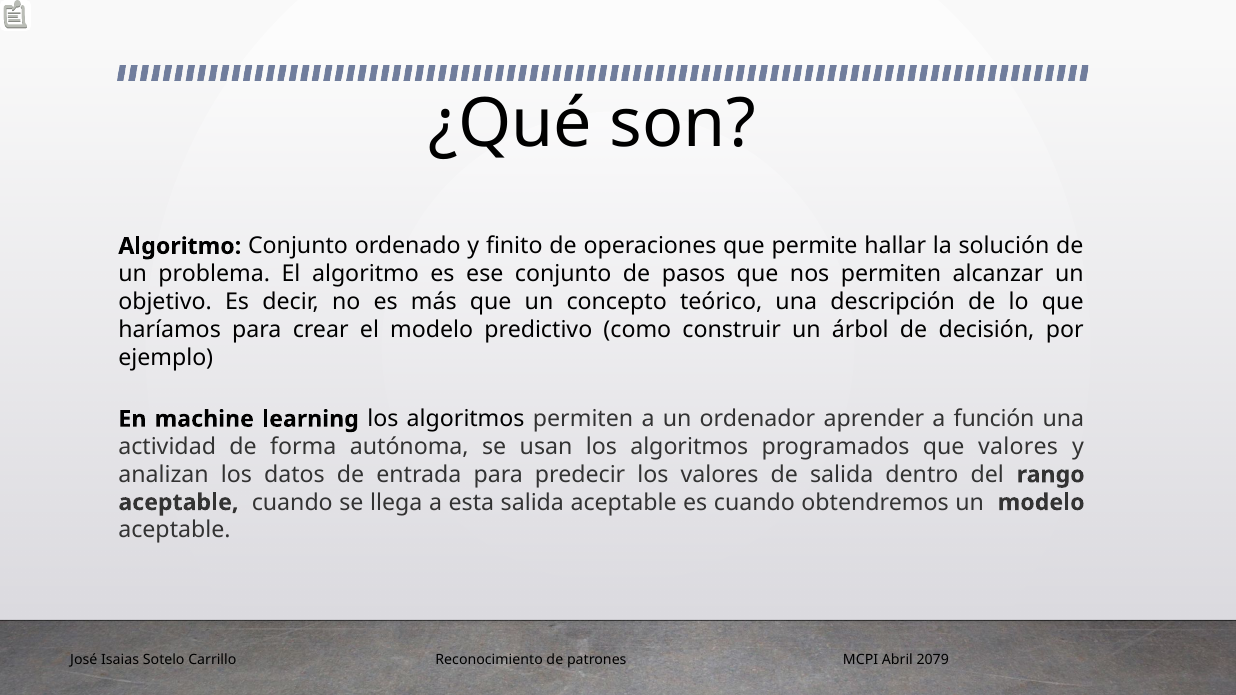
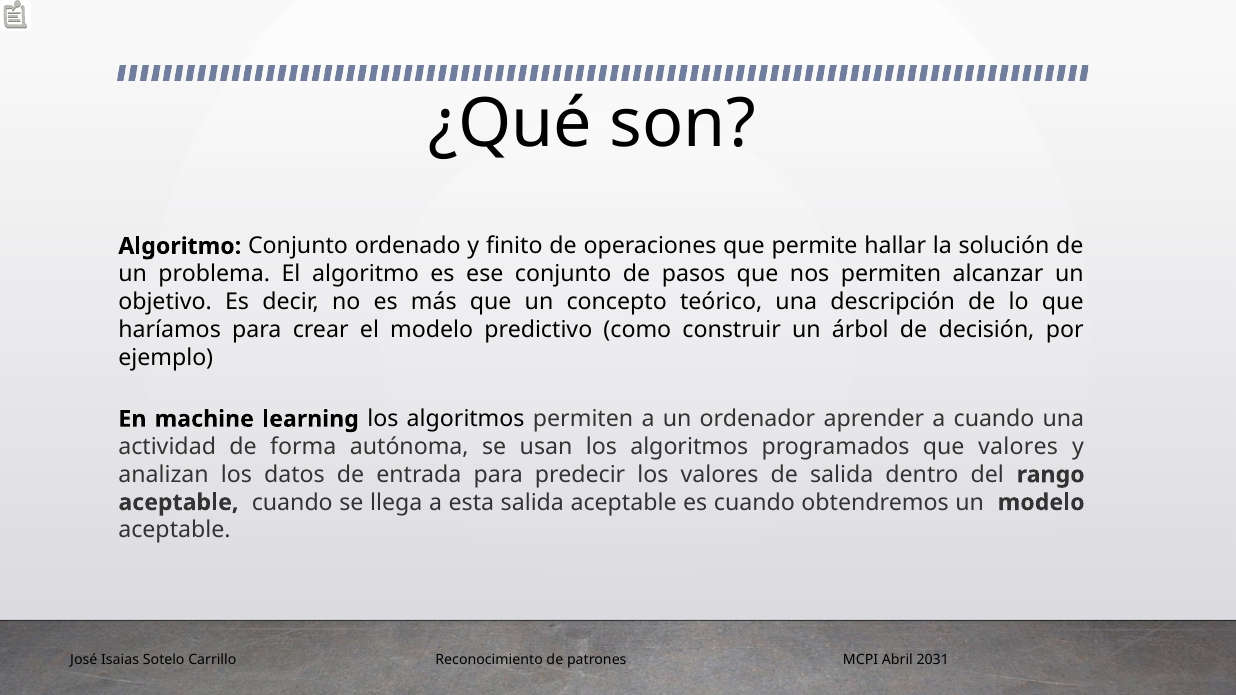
a función: función -> cuando (994, 419)
2079: 2079 -> 2031 (933, 660)
